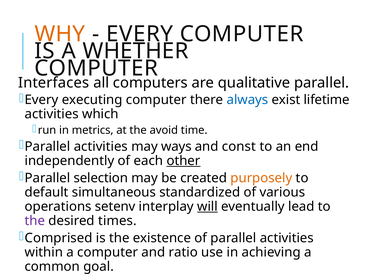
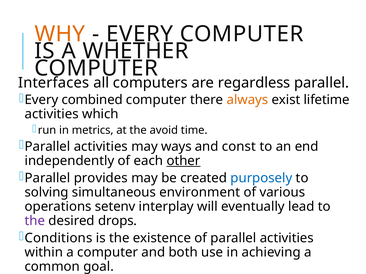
qualitative: qualitative -> regardless (254, 83)
executing: executing -> combined (92, 100)
always colour: blue -> orange (247, 100)
selection: selection -> provides (101, 178)
purposely colour: orange -> blue (261, 178)
default: default -> solving (47, 193)
standardized: standardized -> environment (200, 193)
will underline: present -> none (207, 207)
times: times -> drops (118, 221)
Comprised: Comprised -> Conditions (59, 238)
ratio: ratio -> both (183, 253)
